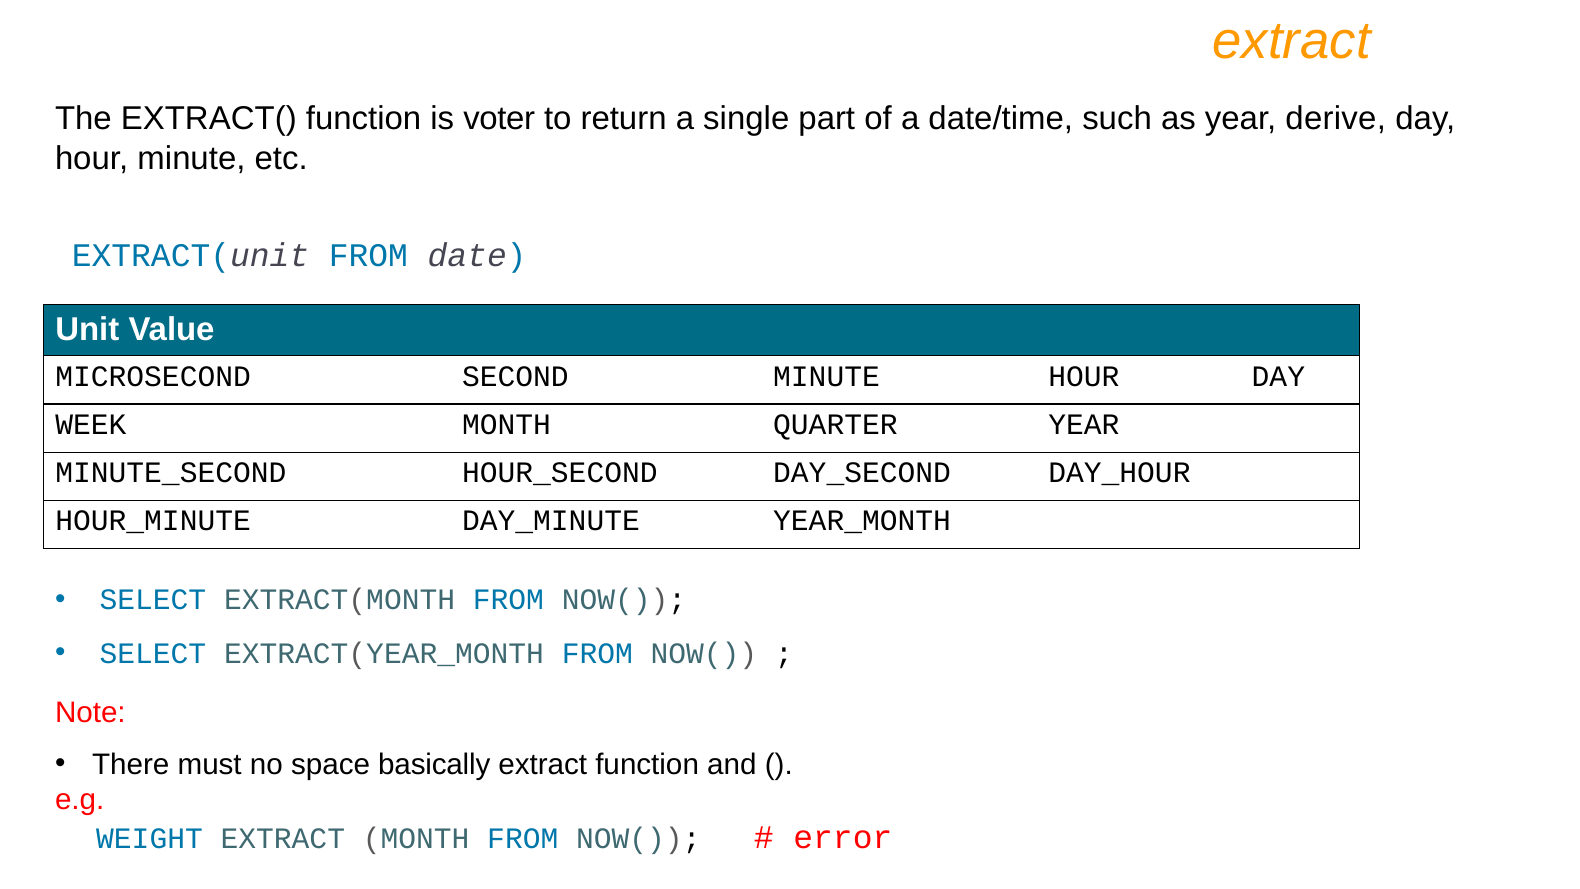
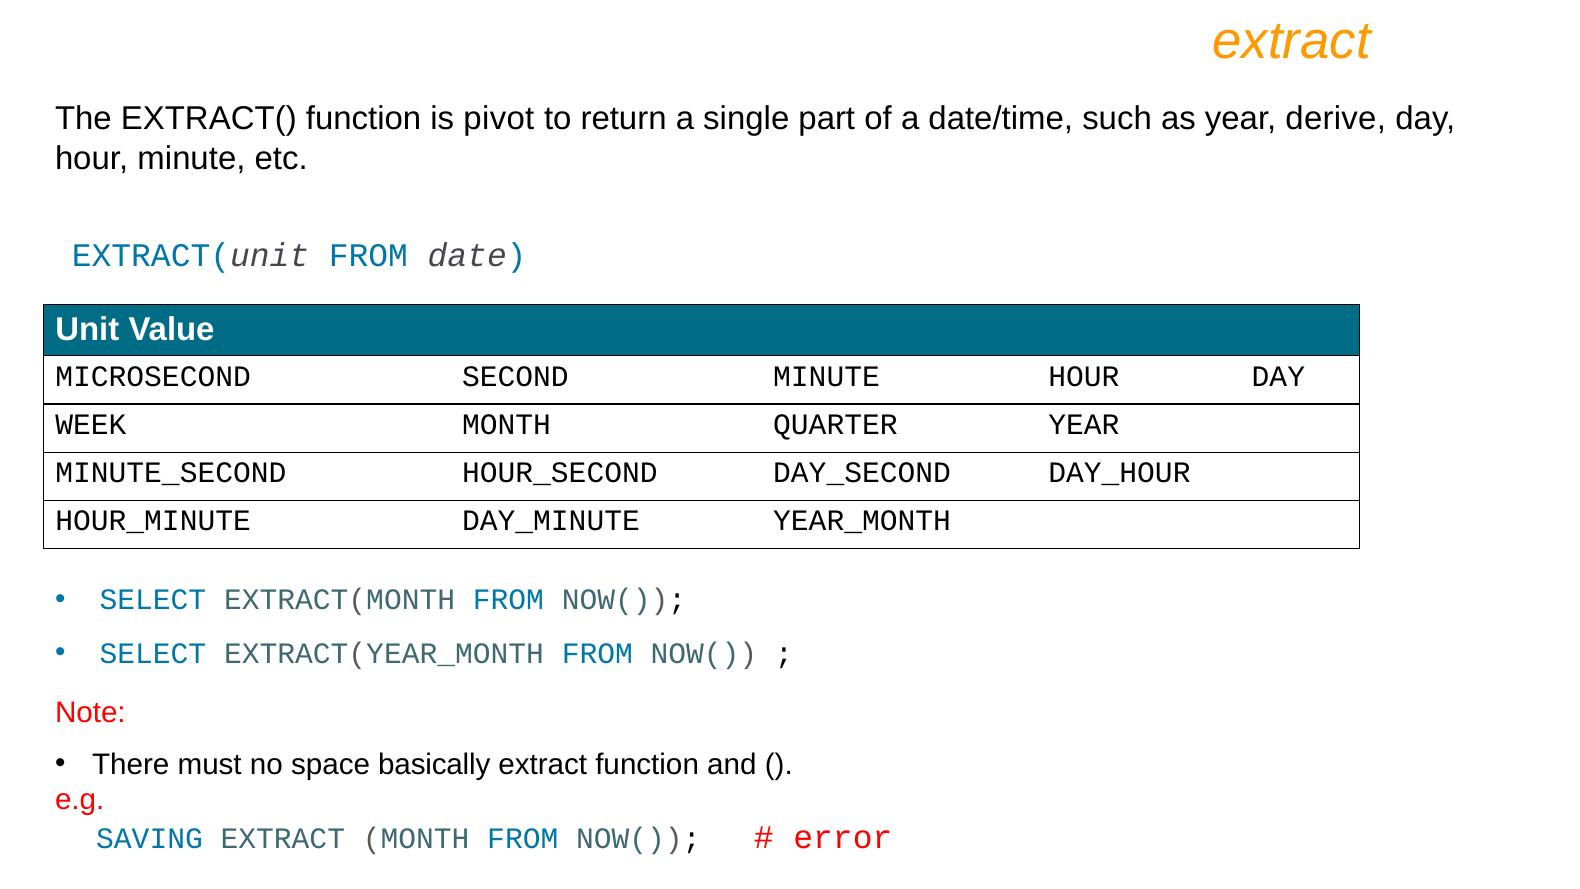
voter: voter -> pivot (499, 119)
WEIGHT: WEIGHT -> SAVING (150, 838)
